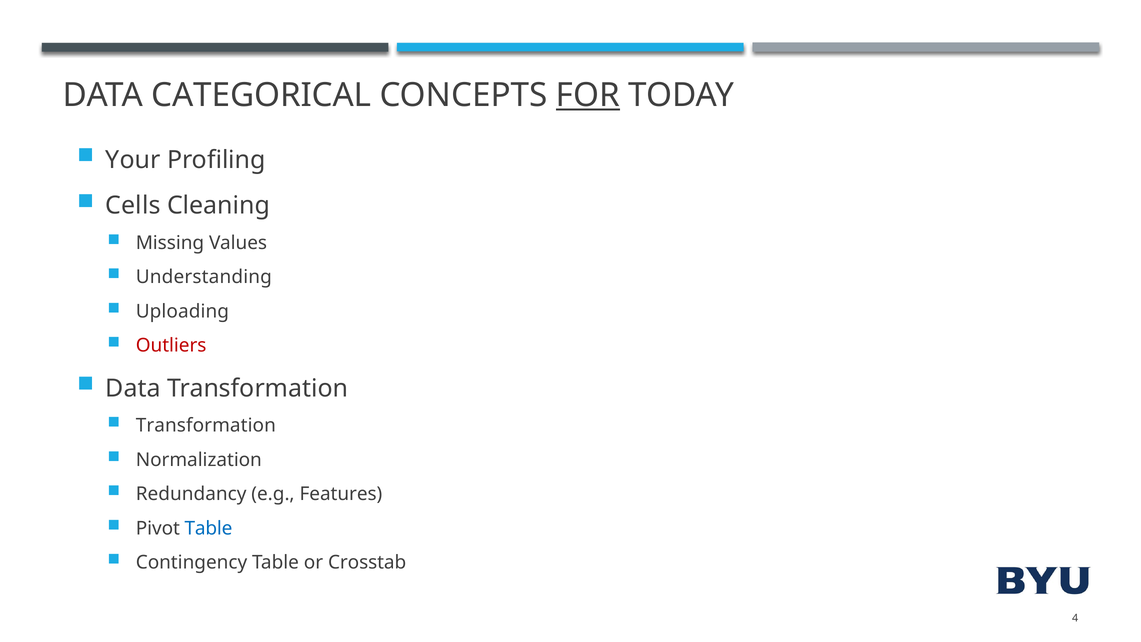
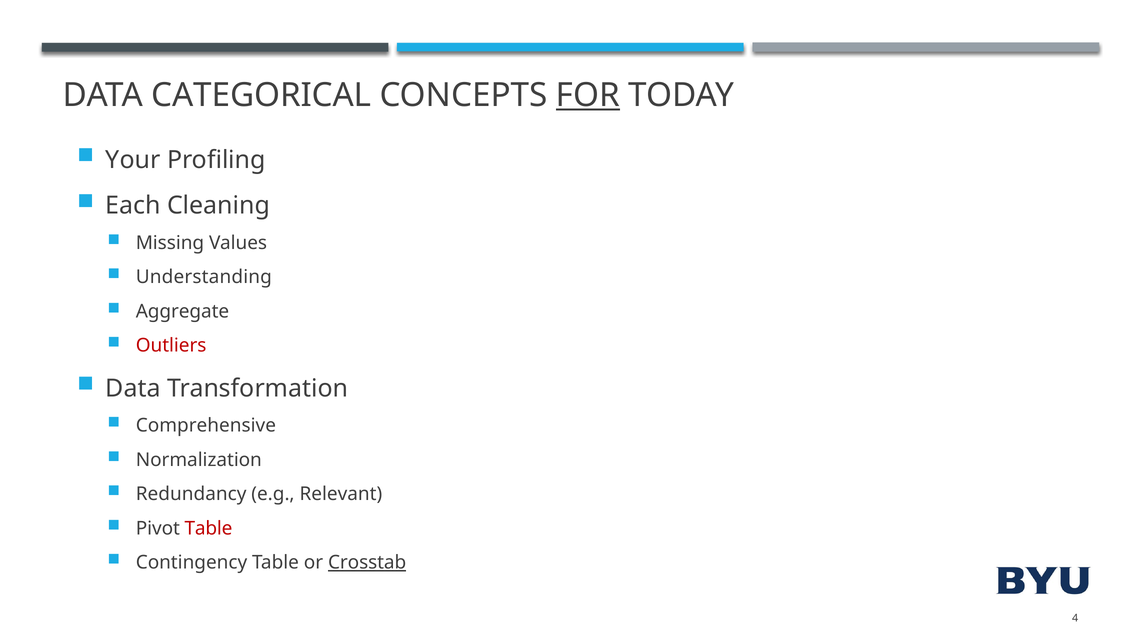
Cells: Cells -> Each (133, 205)
Uploading: Uploading -> Aggregate (182, 311)
Transformation: Transformation -> Comprehensive (206, 426)
Features: Features -> Relevant (341, 494)
Table colour: blue -> red (208, 528)
Crosstab underline: none -> present (367, 562)
